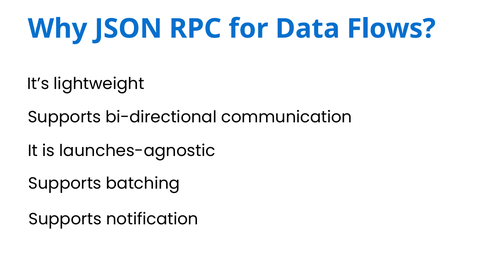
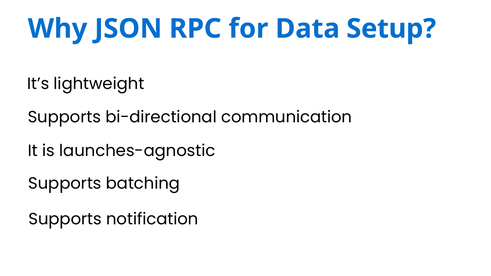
Flows: Flows -> Setup (391, 29)
